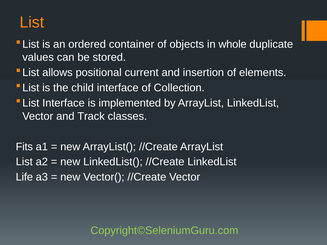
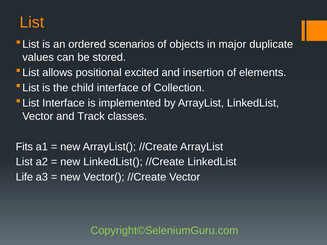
container: container -> scenarios (132, 44)
whole: whole -> major (232, 44)
current: current -> excited (142, 73)
